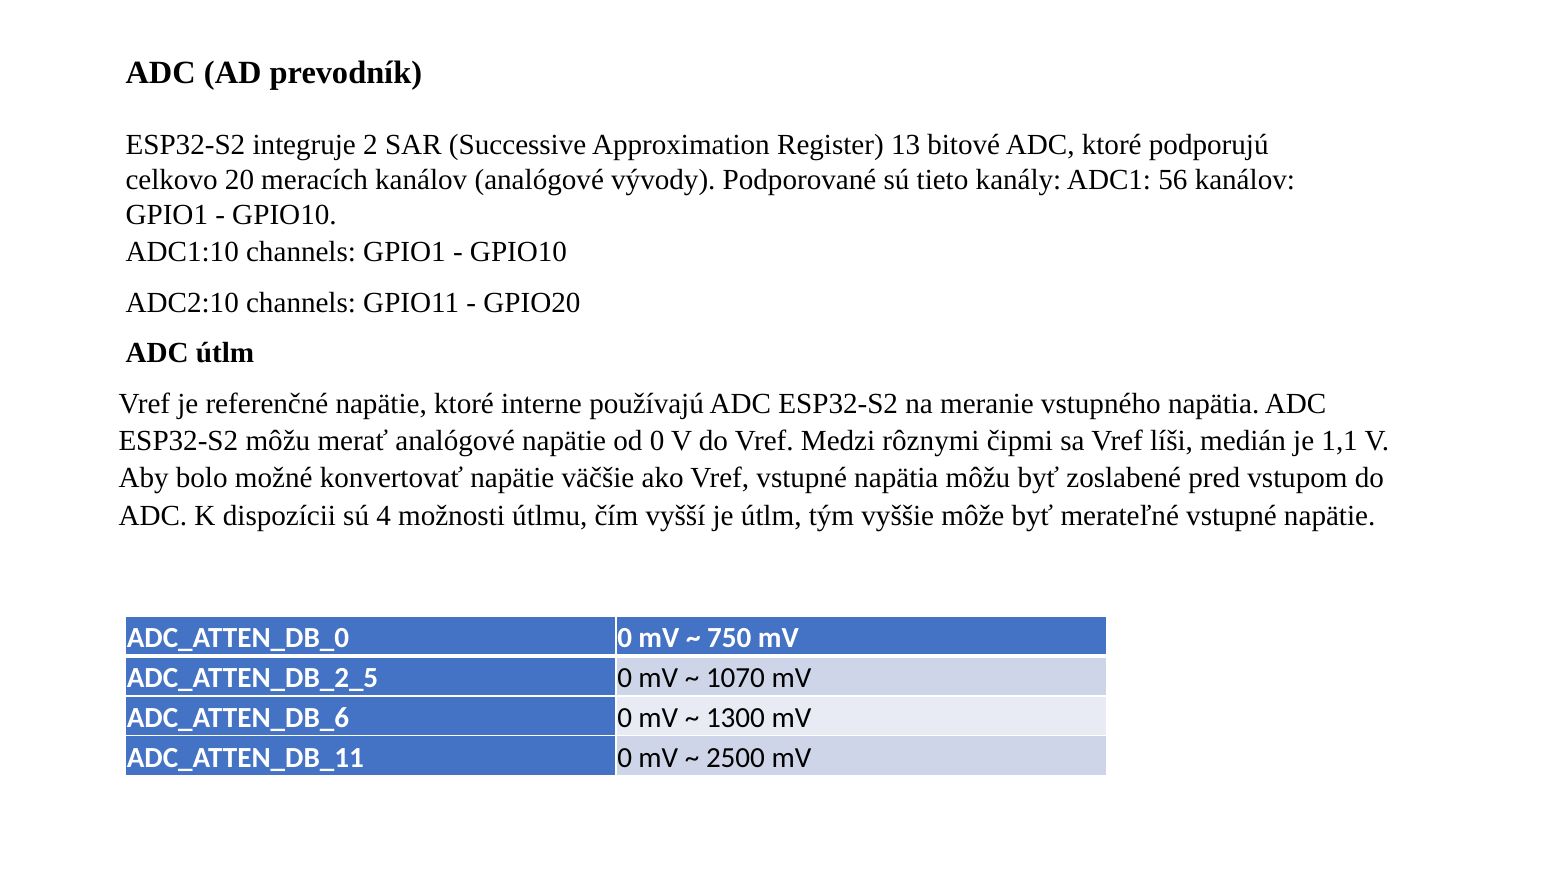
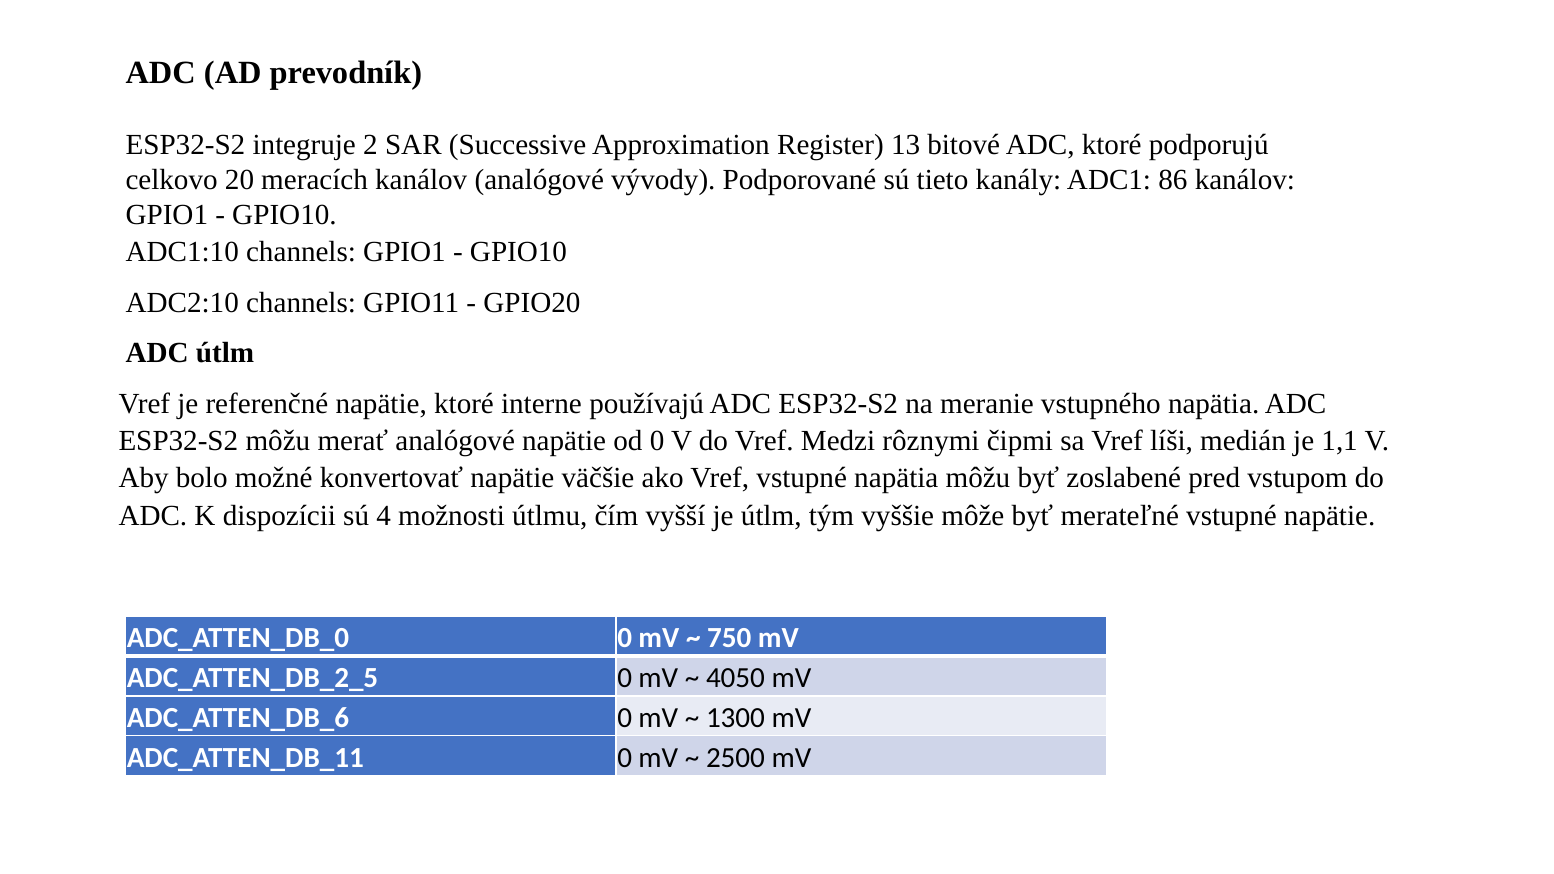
56: 56 -> 86 (1173, 180)
1070: 1070 -> 4050 (735, 678)
